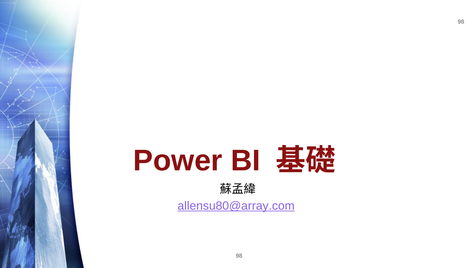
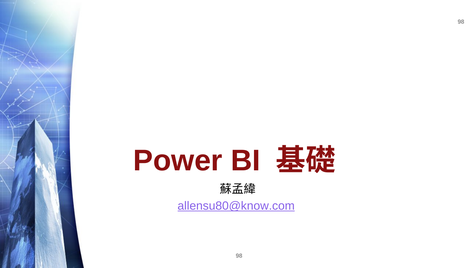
allensu80@array.com: allensu80@array.com -> allensu80@know.com (236, 206)
